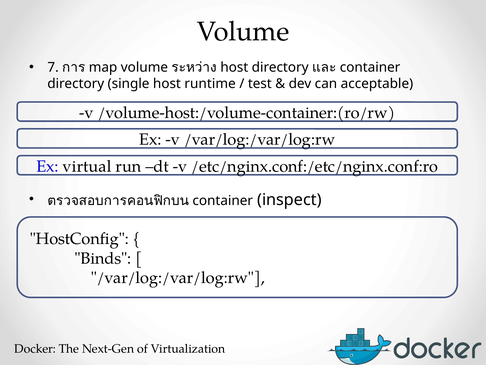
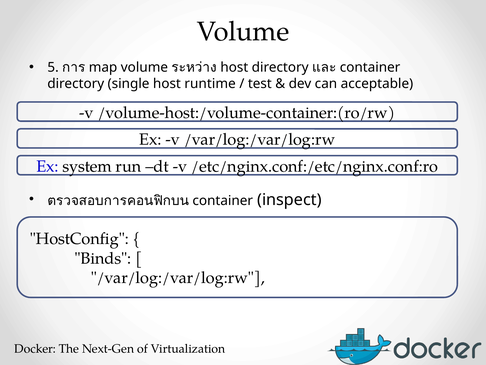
7: 7 -> 5 (53, 67)
virtual: virtual -> system (87, 166)
